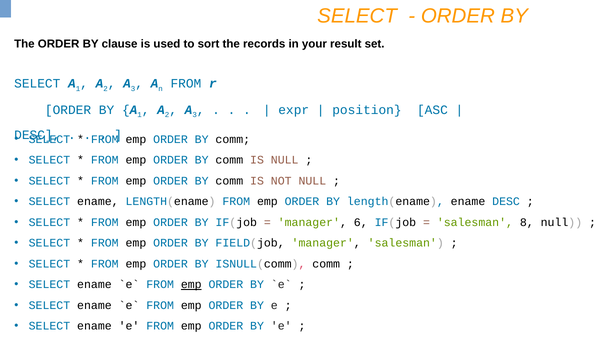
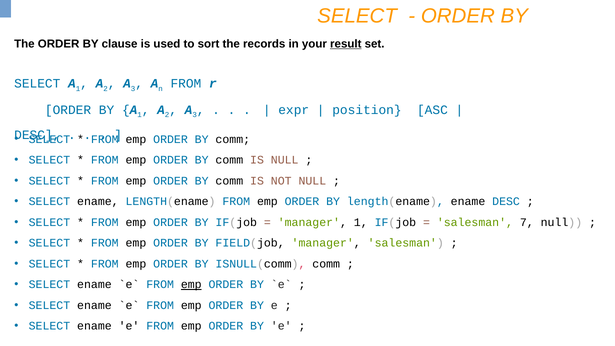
result underline: none -> present (346, 44)
manager 6: 6 -> 1 (361, 222)
8: 8 -> 7 (527, 222)
